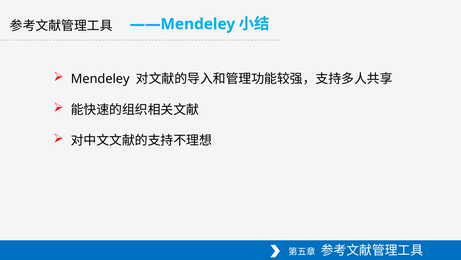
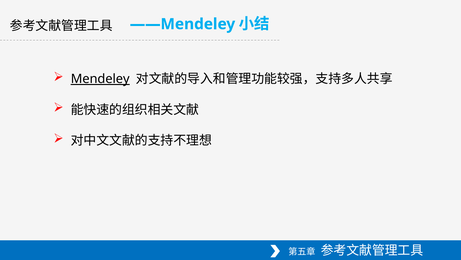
Mendeley underline: none -> present (100, 79)
